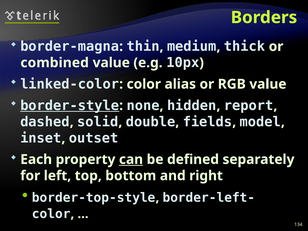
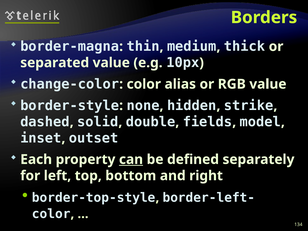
combined: combined -> separated (55, 63)
linked-color: linked-color -> change-color (70, 84)
border-style underline: present -> none (70, 106)
report: report -> strike (249, 106)
